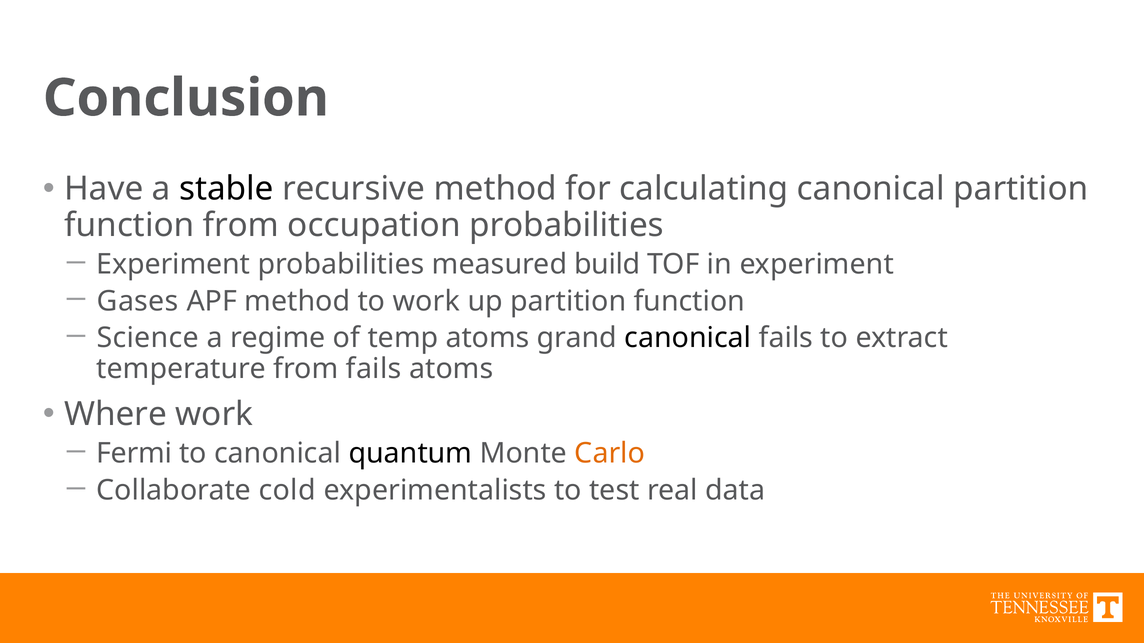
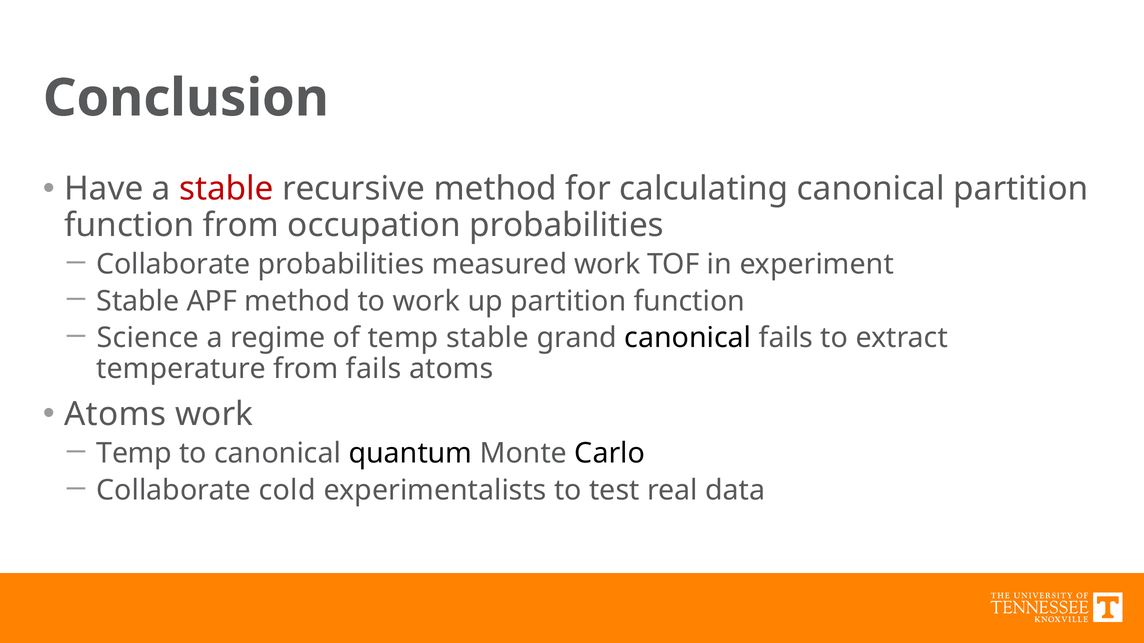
stable colour: black -> red (227, 189)
Experiment: Experiment -> Collaborate (173, 265)
measured build: build -> work (607, 265)
Gases: Gases -> Stable (138, 301)
temp atoms: atoms -> stable (487, 338)
Where: Where -> Atoms (115, 414)
Fermi: Fermi -> Temp (134, 454)
Carlo colour: orange -> black (610, 454)
